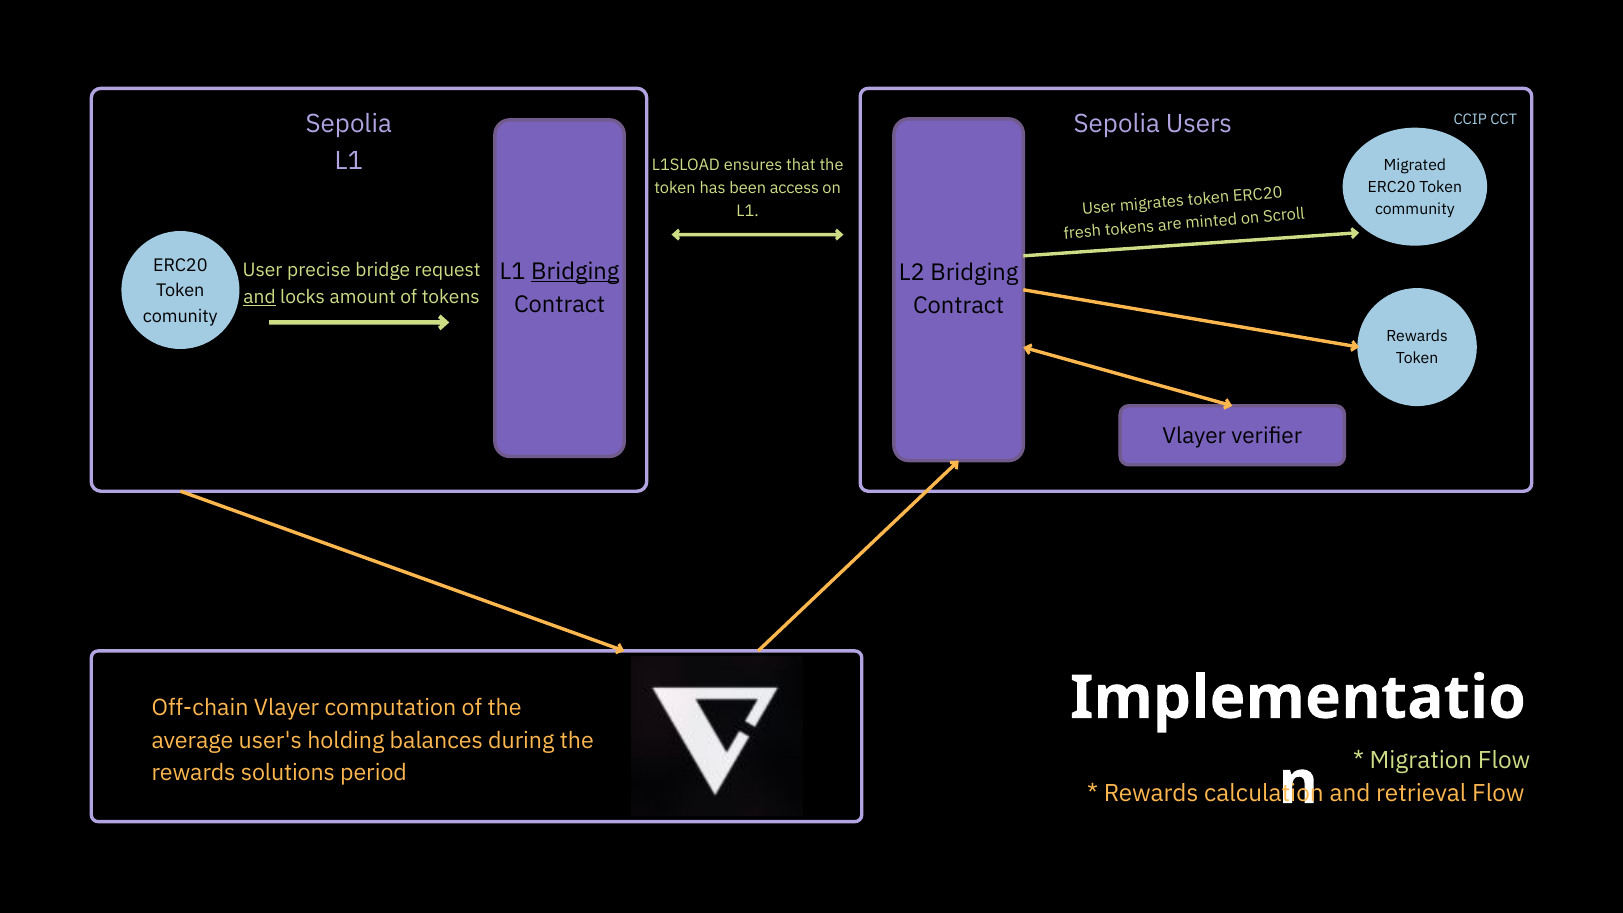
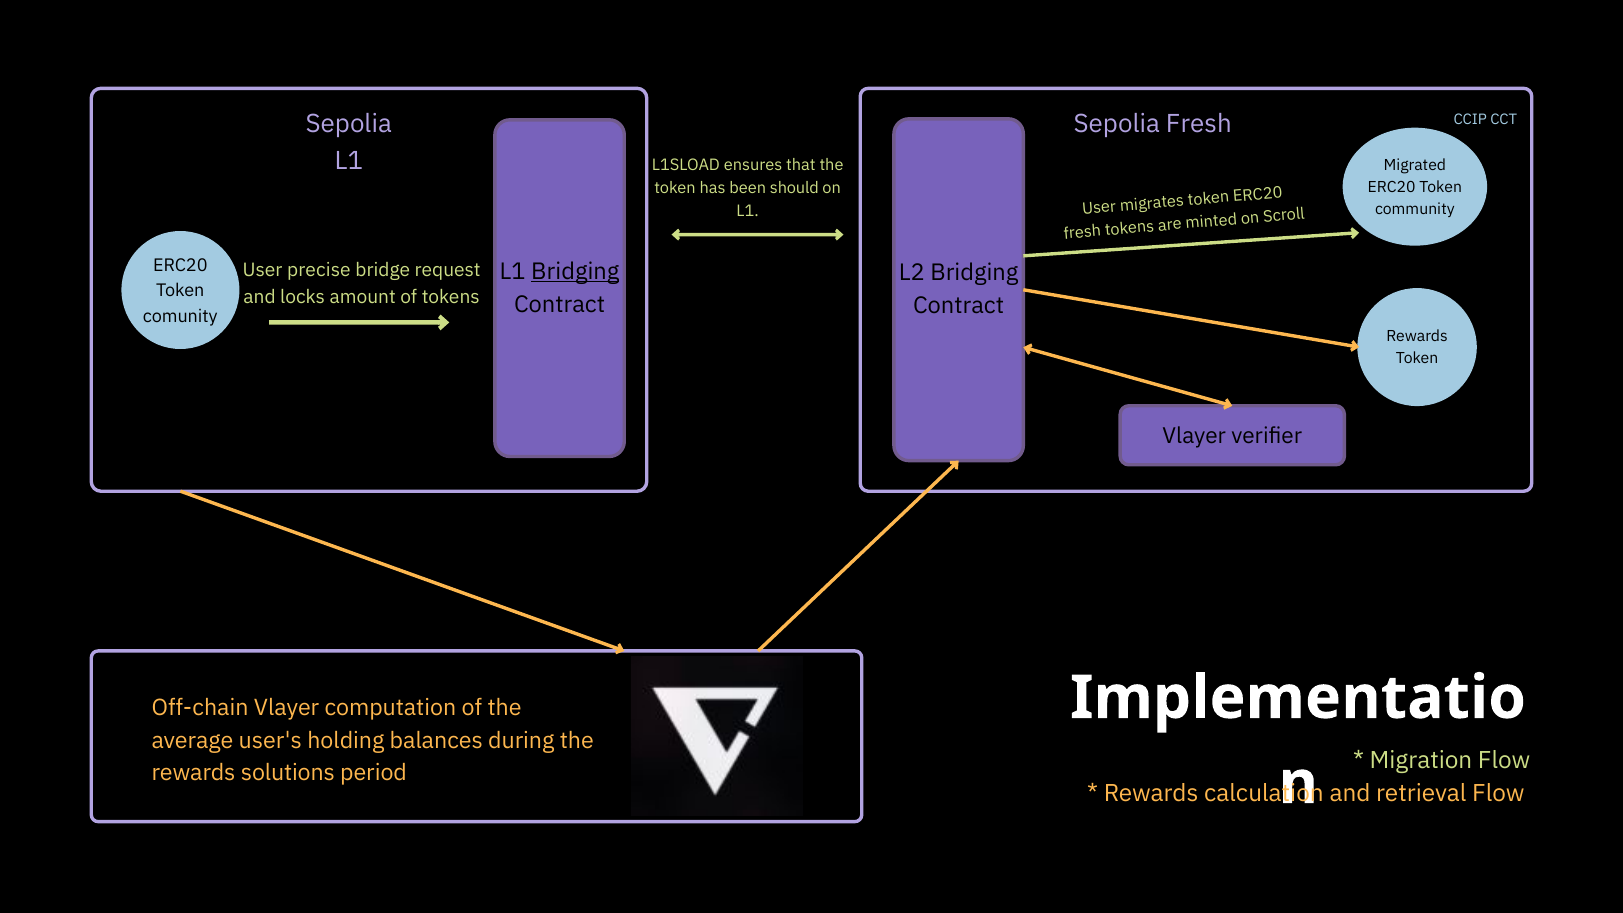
Sepolia Users: Users -> Fresh (1199, 124)
access: access -> should (794, 188)
and underline: present -> none (260, 297)
